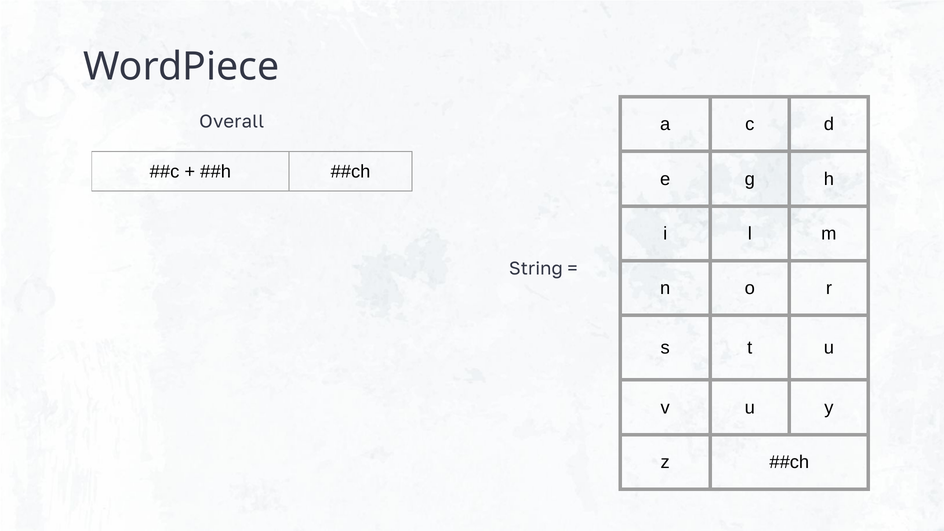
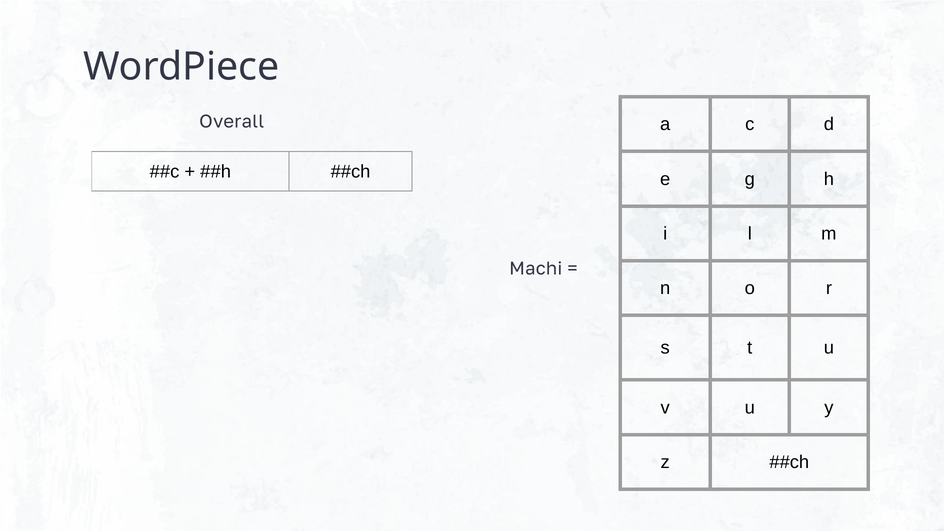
String: String -> Machi (536, 269)
